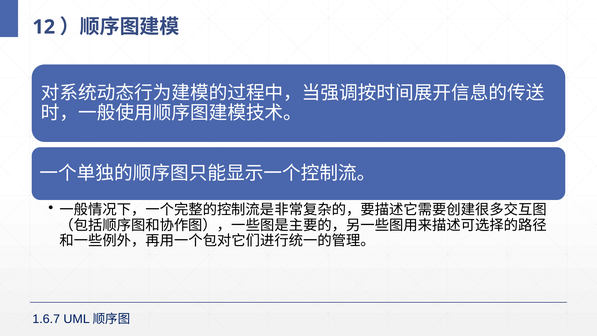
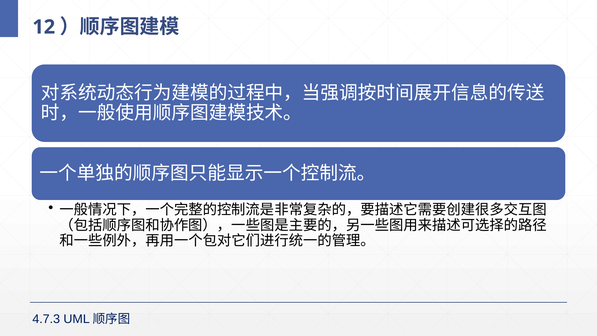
1.6.7: 1.6.7 -> 4.7.3 (46, 319)
